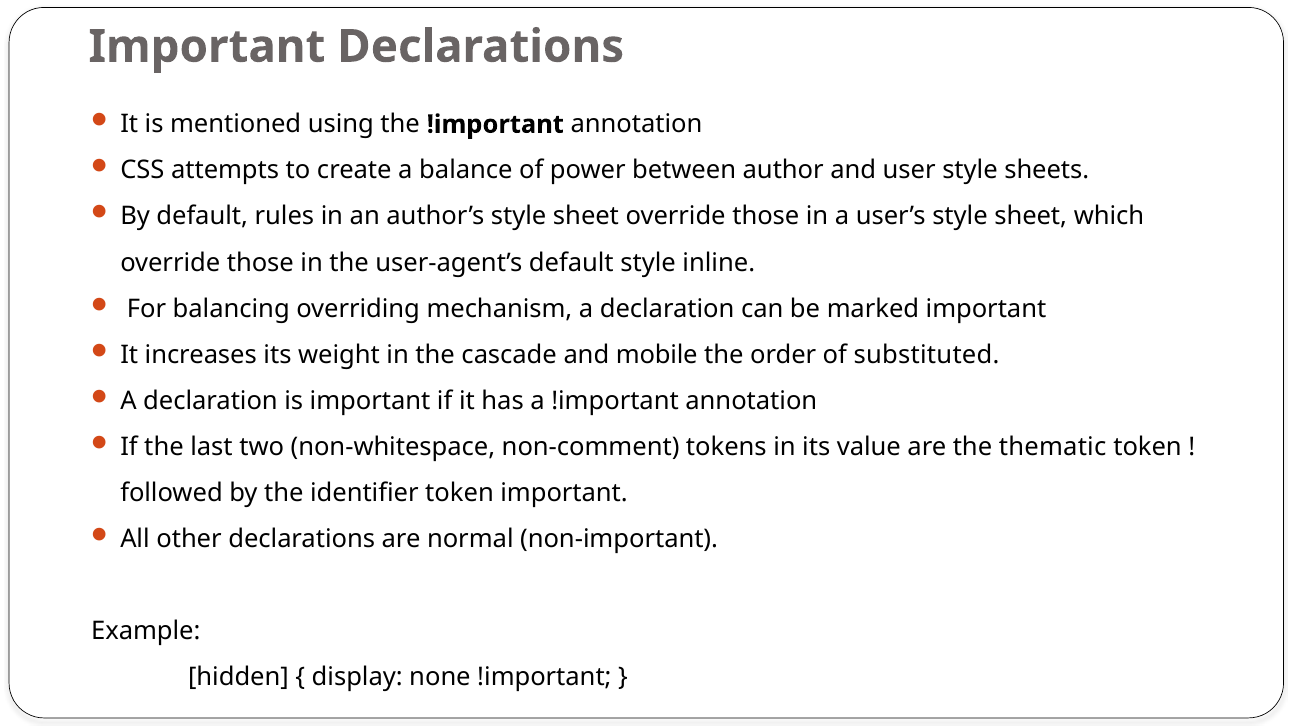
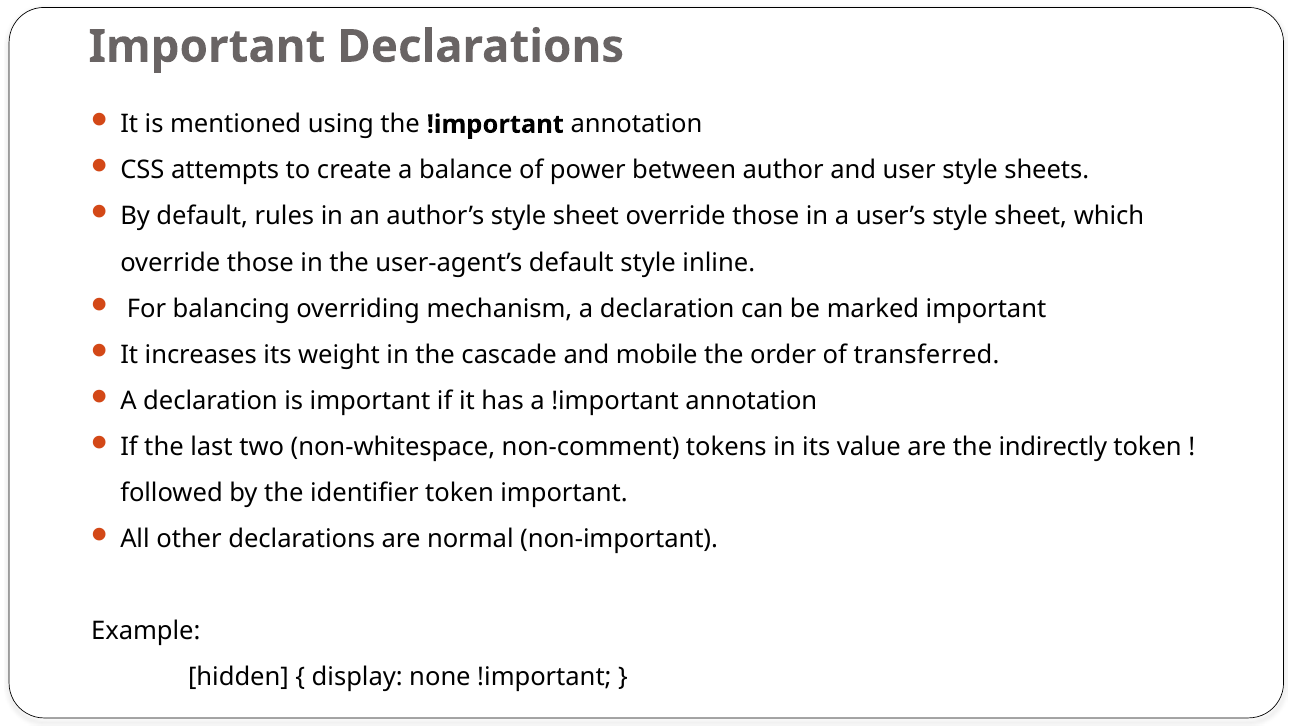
substituted: substituted -> transferred (927, 354)
thematic: thematic -> indirectly (1053, 446)
